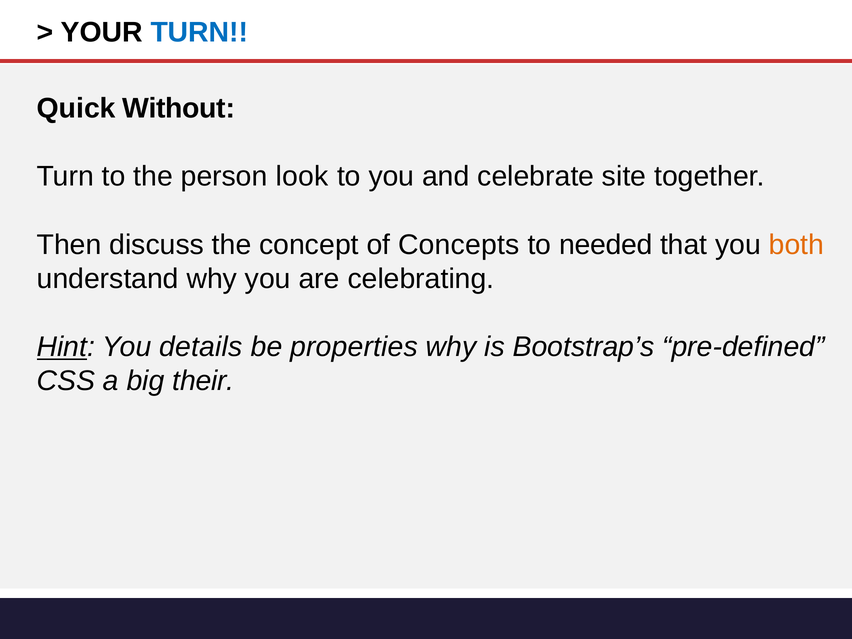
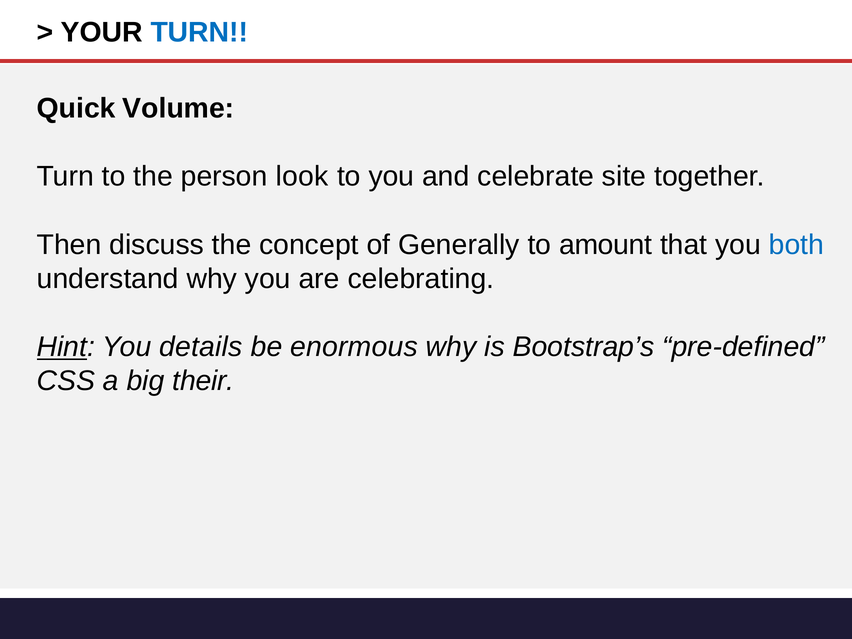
Without: Without -> Volume (178, 108)
Concepts: Concepts -> Generally (459, 245)
needed: needed -> amount (606, 245)
both colour: orange -> blue (796, 245)
properties: properties -> enormous (354, 347)
